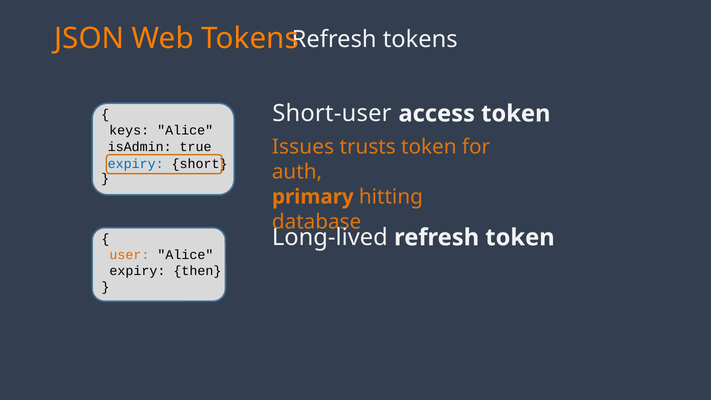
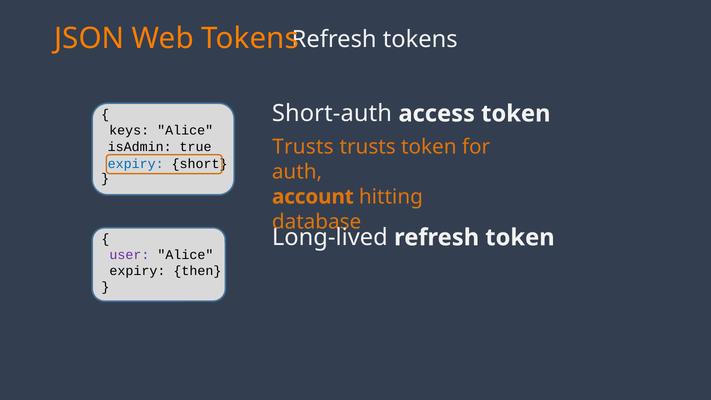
Short-user: Short-user -> Short-auth (332, 114)
Issues: Issues -> Trusts (303, 147)
primary: primary -> account (313, 197)
user colour: orange -> purple (129, 255)
